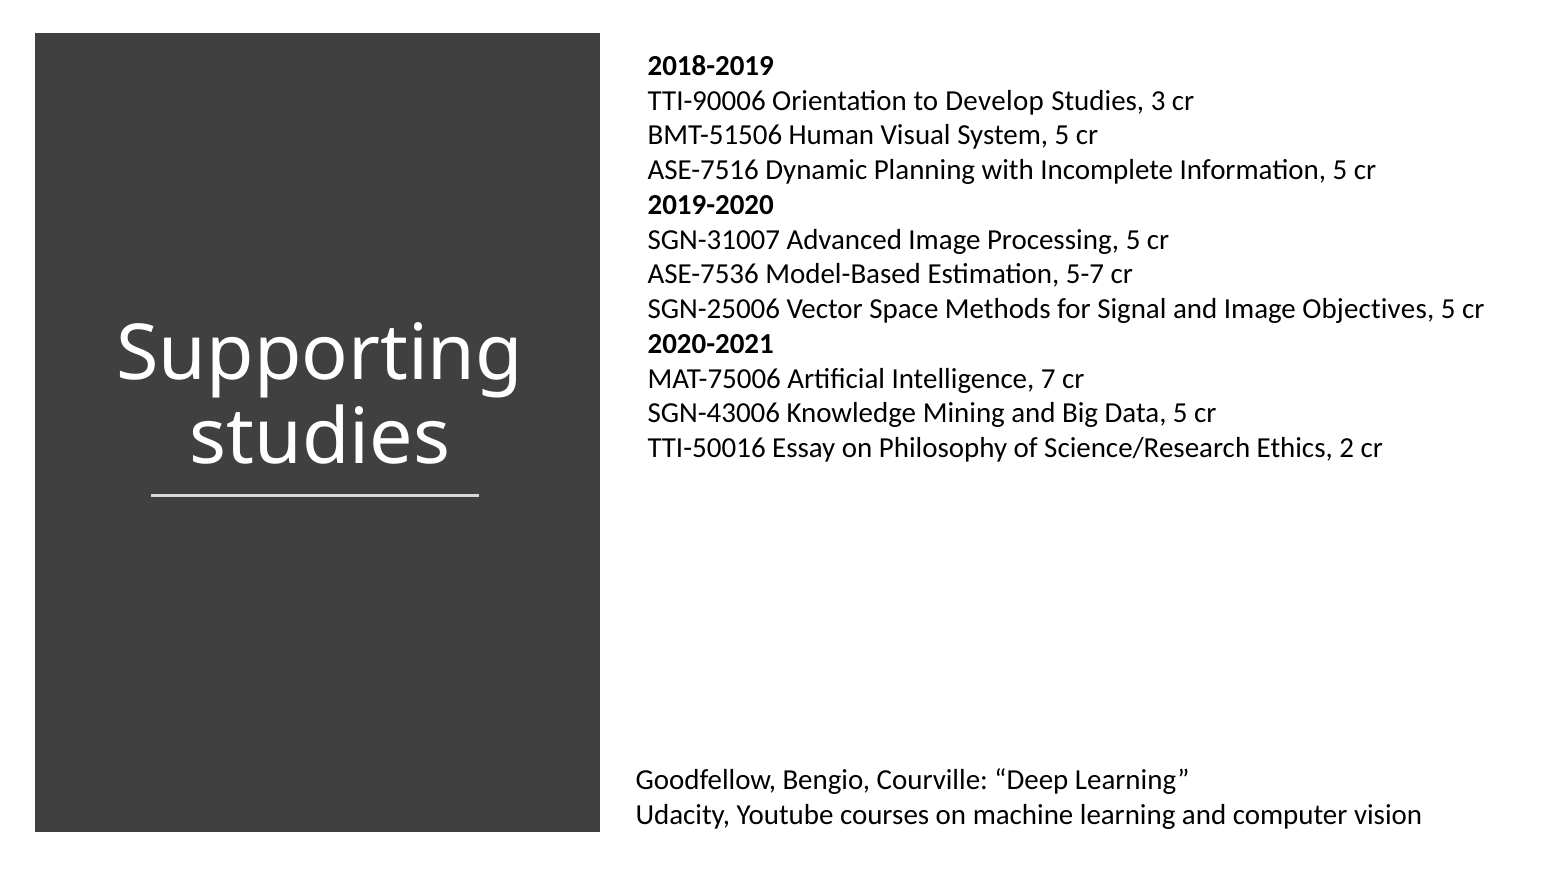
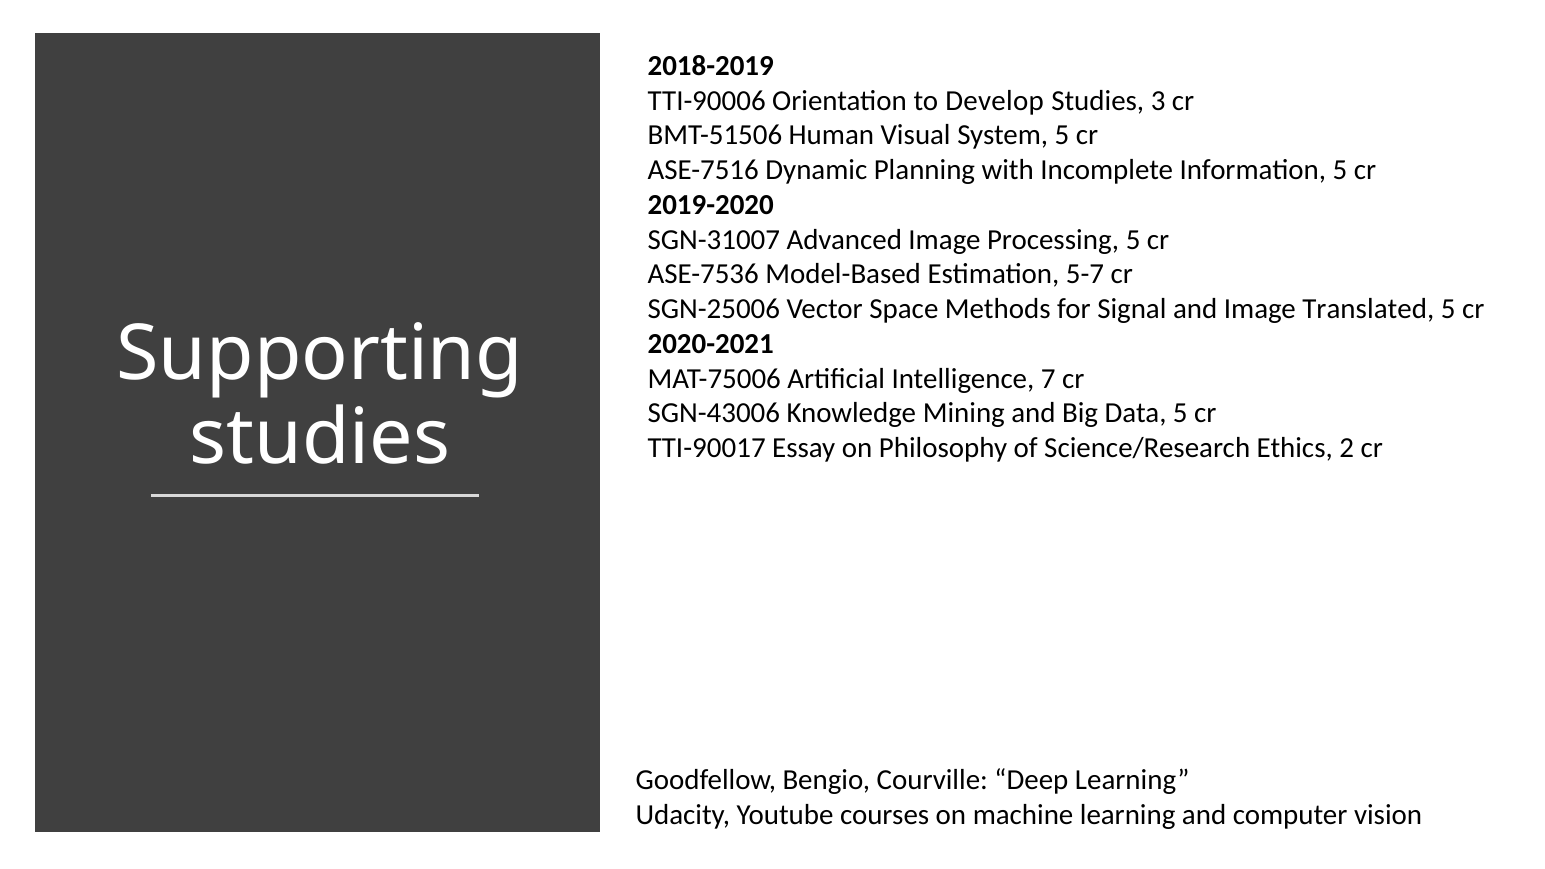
Objectives: Objectives -> Translated (1368, 309)
TTI-50016: TTI-50016 -> TTI-90017 (707, 448)
